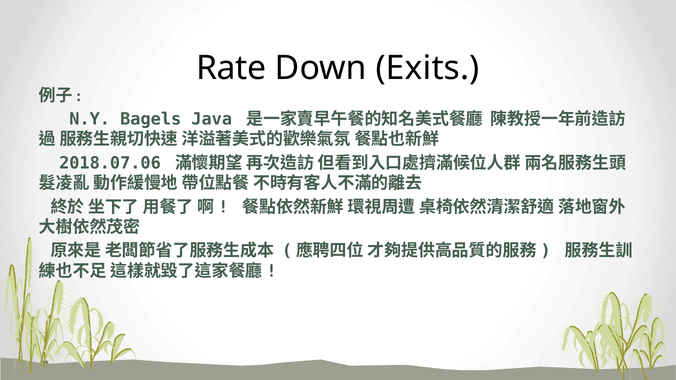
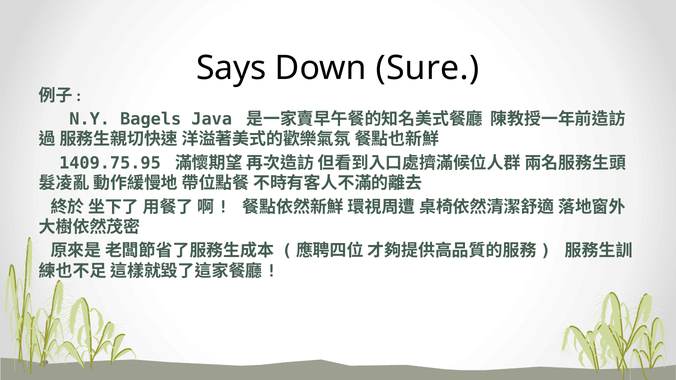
Rate: Rate -> Says (231, 68)
Exits: Exits -> Sure (427, 68)
2018.07.06: 2018.07.06 -> 1409.75.95 (110, 163)
